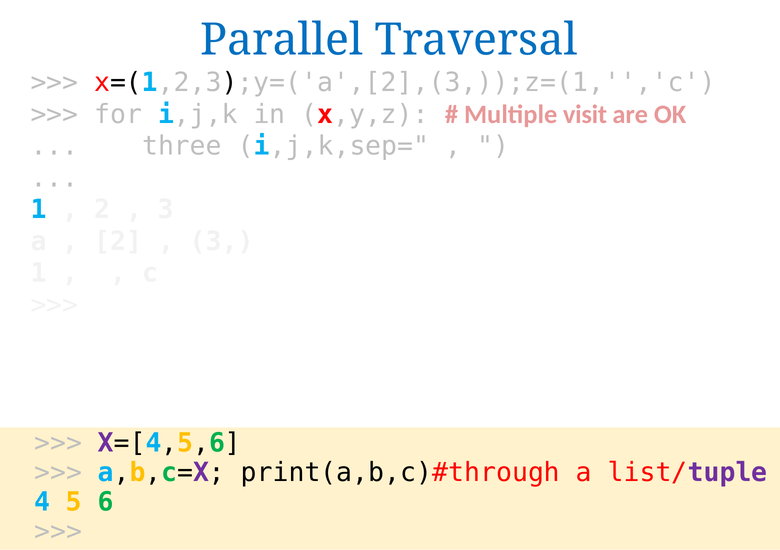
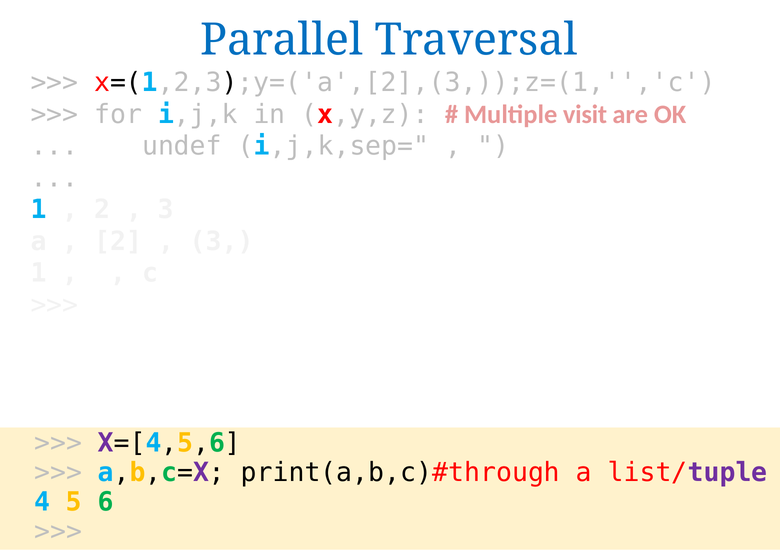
three: three -> undef (182, 146)
